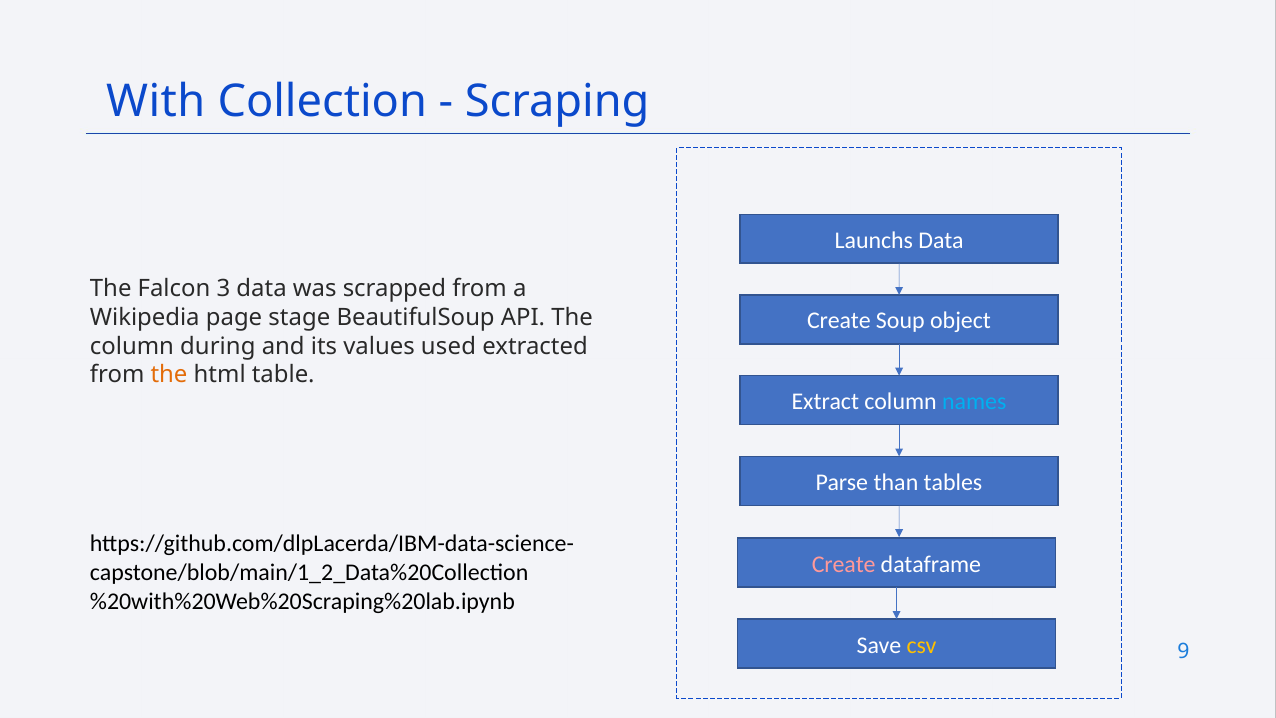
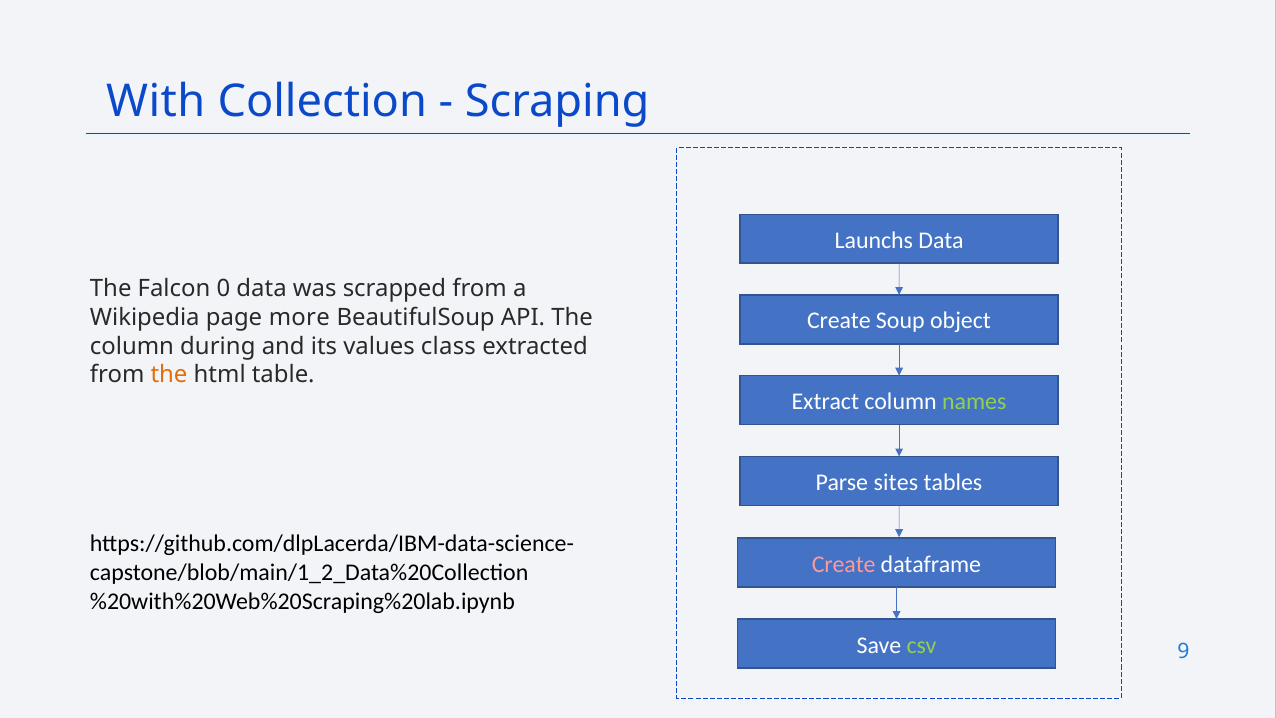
3: 3 -> 0 (223, 289)
stage: stage -> more (299, 317)
used: used -> class (448, 346)
names colour: light blue -> light green (974, 402)
than: than -> sites (896, 482)
csv colour: yellow -> light green (922, 645)
